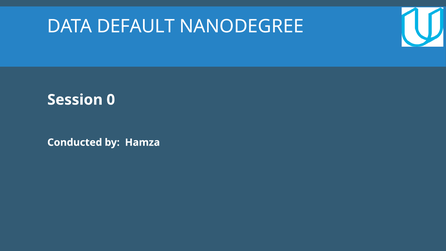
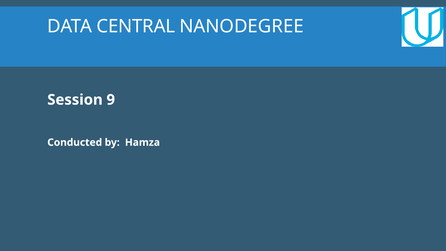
DEFAULT: DEFAULT -> CENTRAL (136, 26)
0: 0 -> 9 (111, 100)
